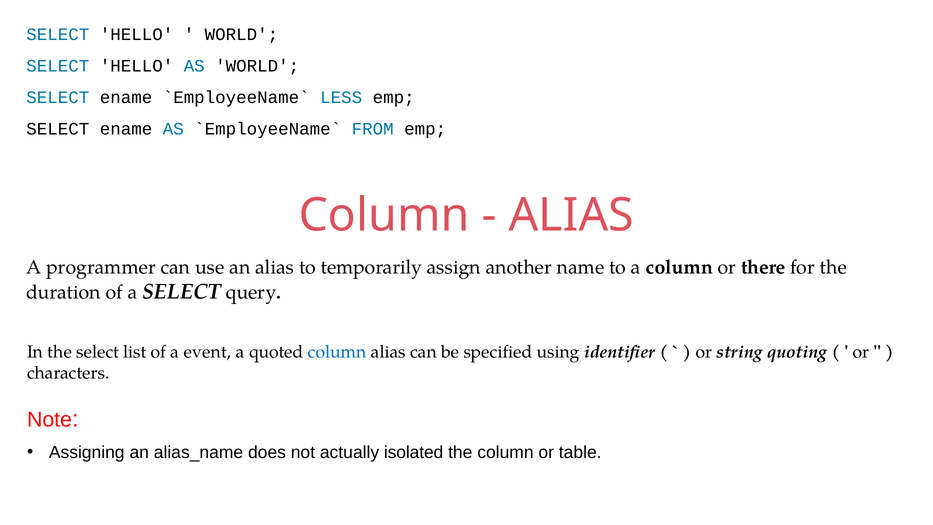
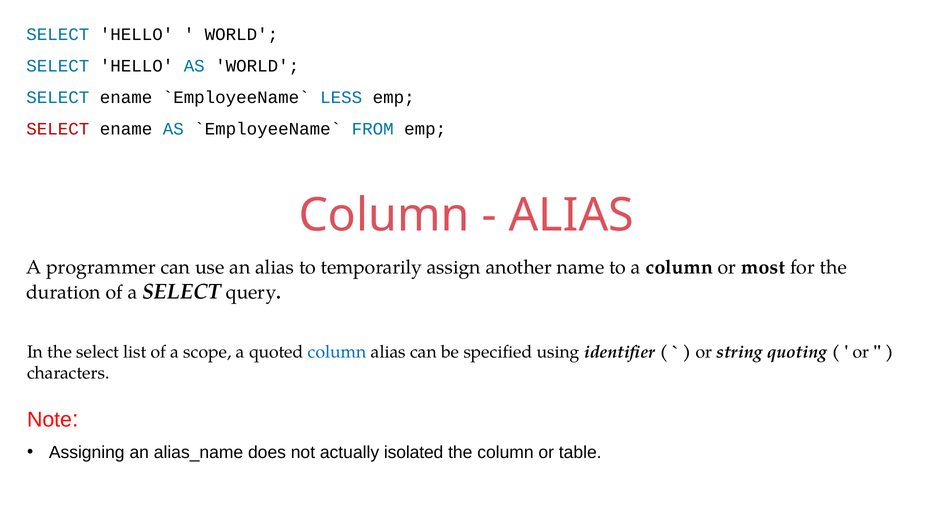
SELECT colour: black -> red (58, 129)
there: there -> most (763, 267)
event: event -> scope (208, 352)
